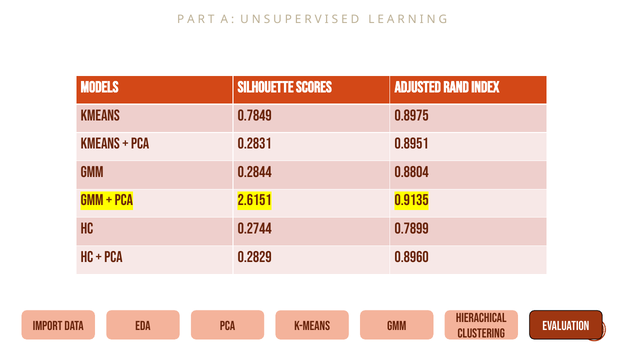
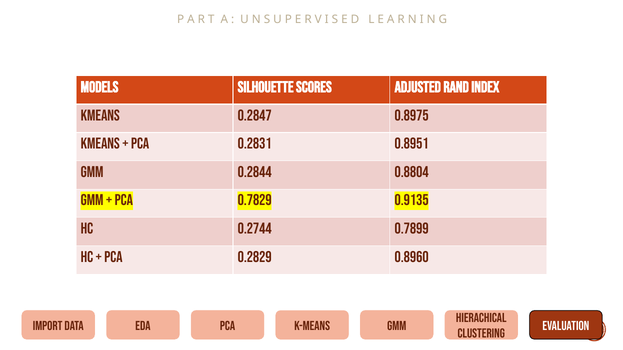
0.7849: 0.7849 -> 0.2847 (255, 116)
2.6151: 2.6151 -> 0.7829 (255, 201)
